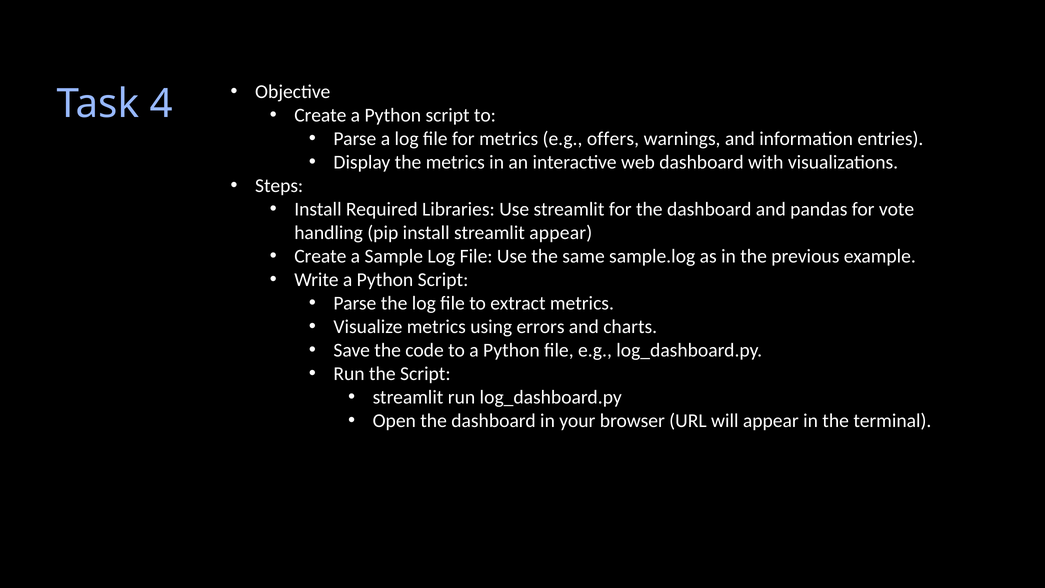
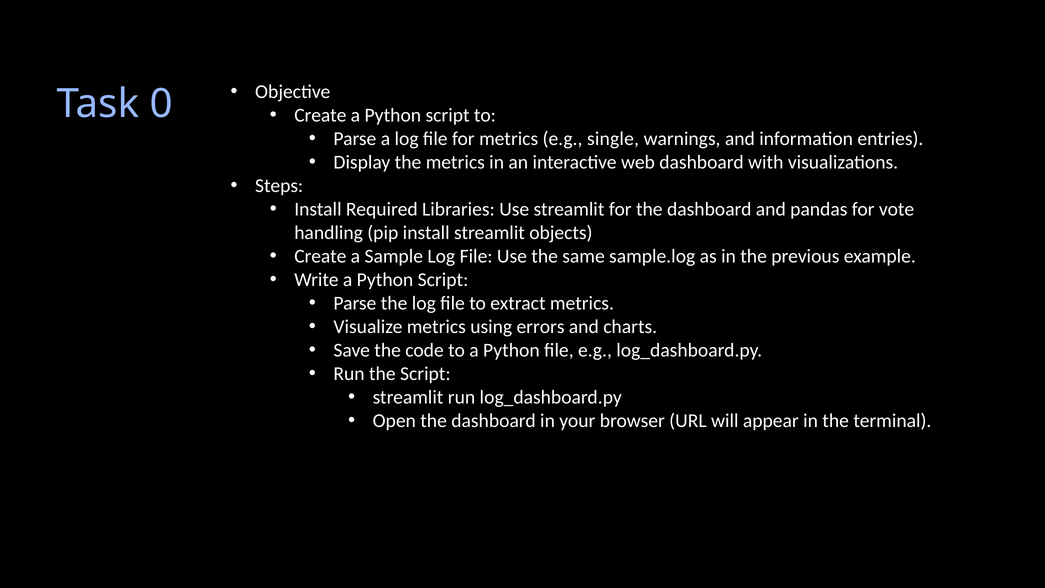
4: 4 -> 0 (161, 104)
offers: offers -> single (613, 139)
streamlit appear: appear -> objects (561, 233)
